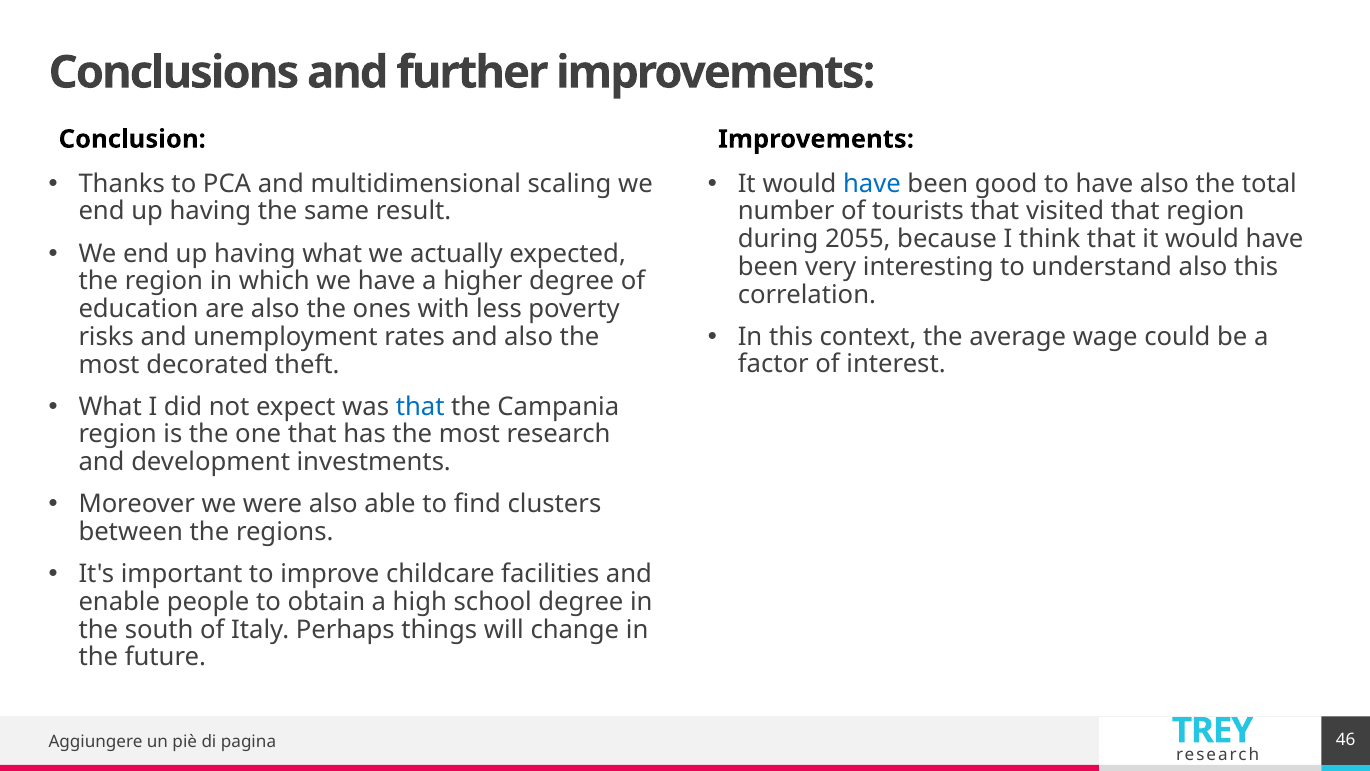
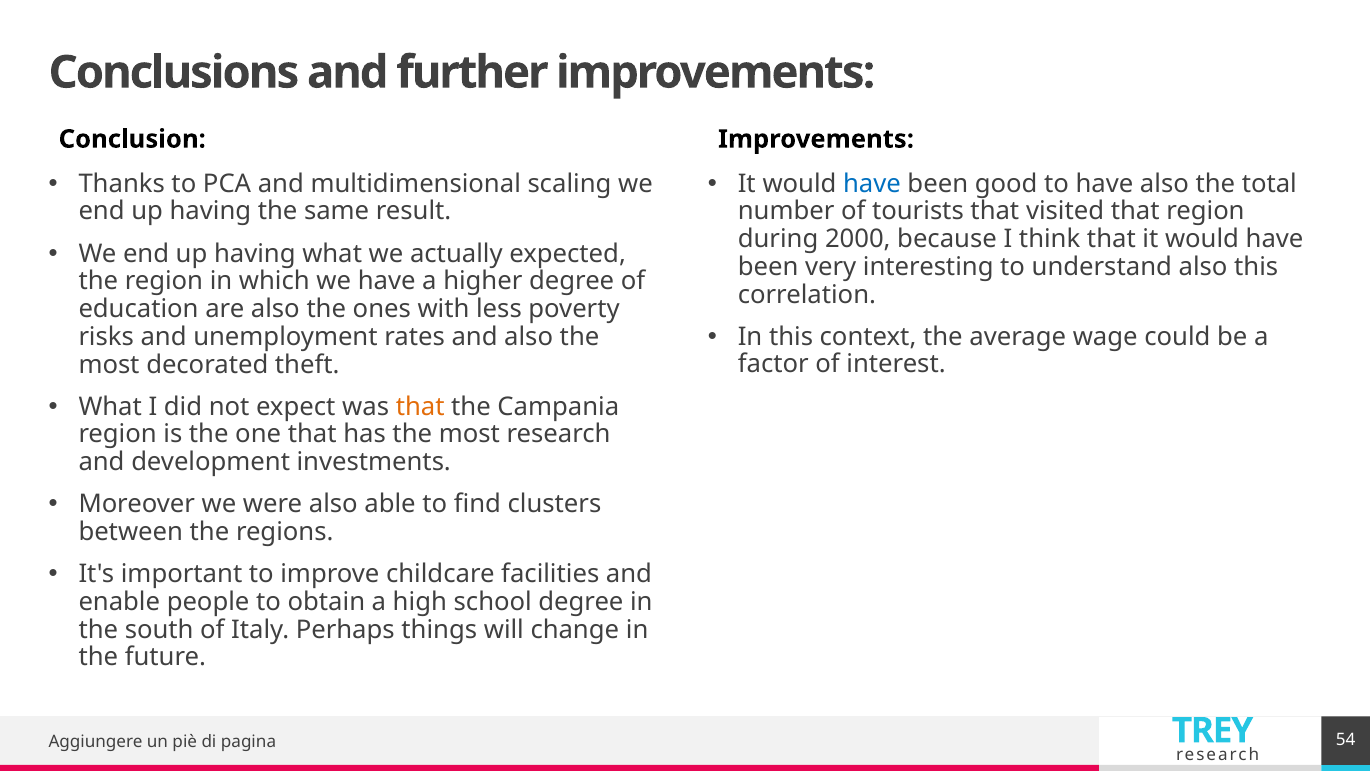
2055: 2055 -> 2000 (858, 239)
that colour: blue -> orange (420, 406)
46: 46 -> 54 (1346, 740)
